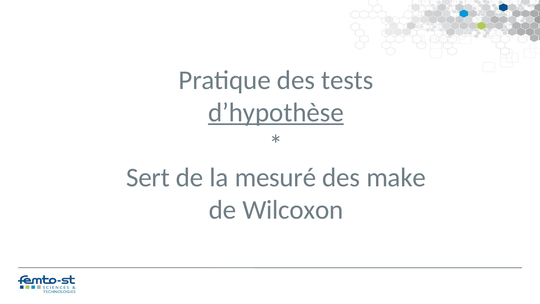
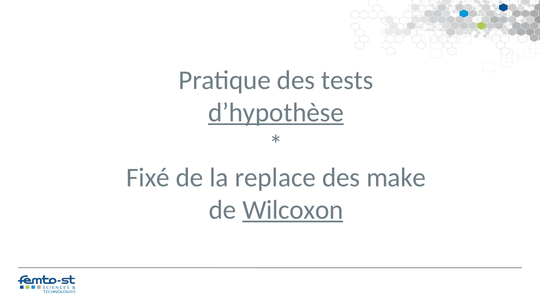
Sert: Sert -> Fixé (148, 177)
mesuré: mesuré -> replace (275, 177)
Wilcoxon underline: none -> present (293, 210)
